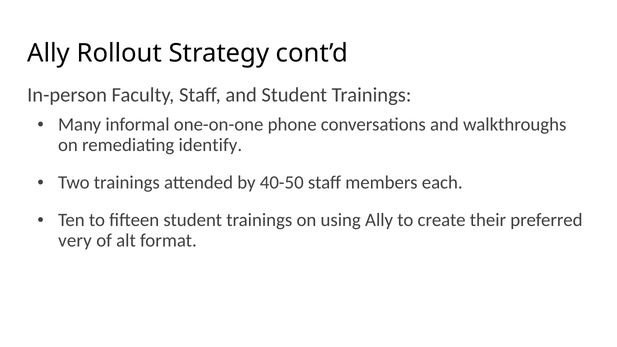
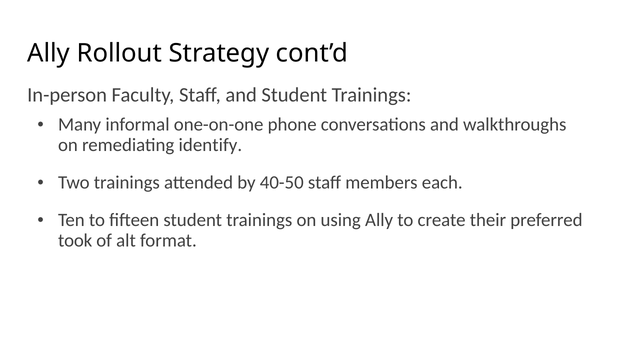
very: very -> took (75, 240)
